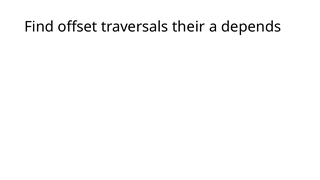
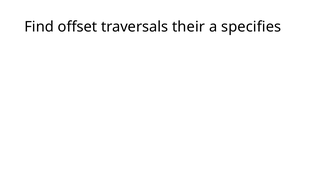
depends: depends -> specifies (251, 27)
